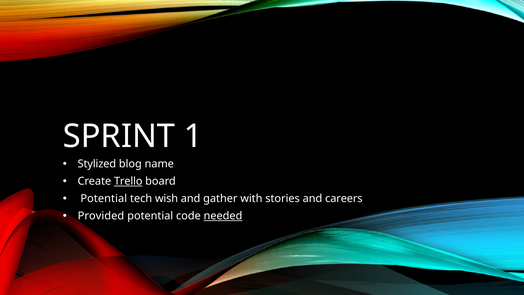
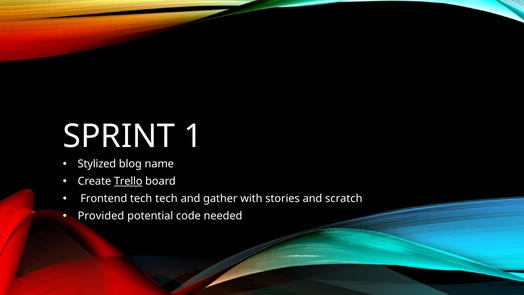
Potential: Potential -> Frontend (104, 198)
tech wish: wish -> tech (166, 198)
careers: careers -> scratch (344, 198)
needed underline: present -> none (223, 216)
